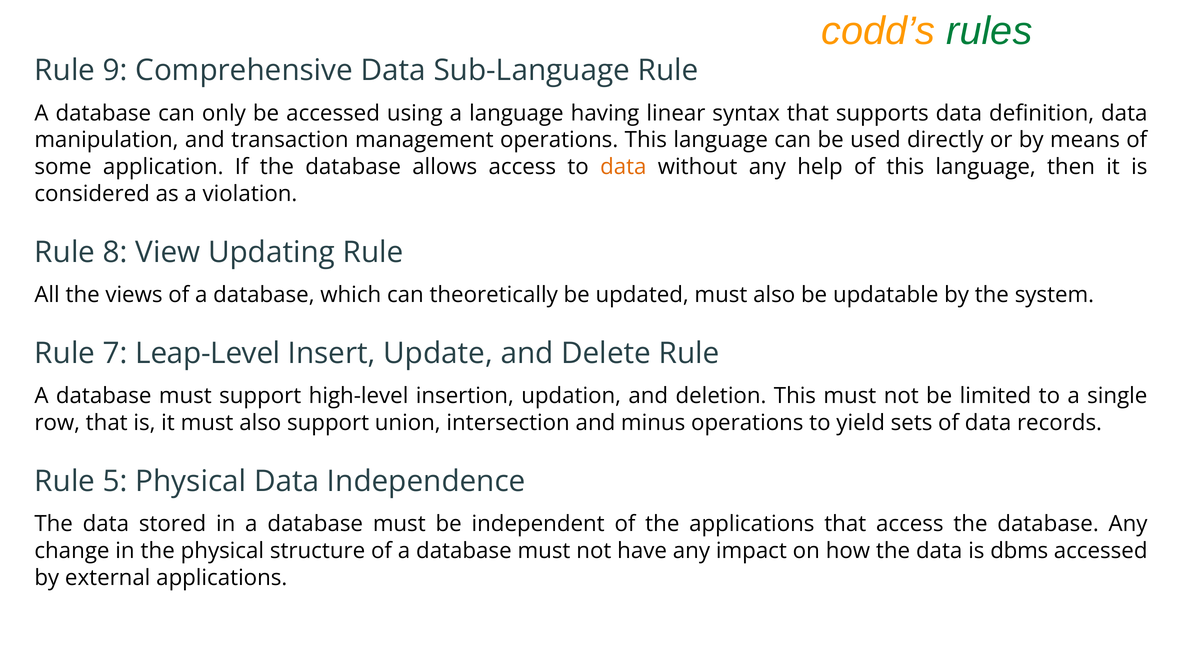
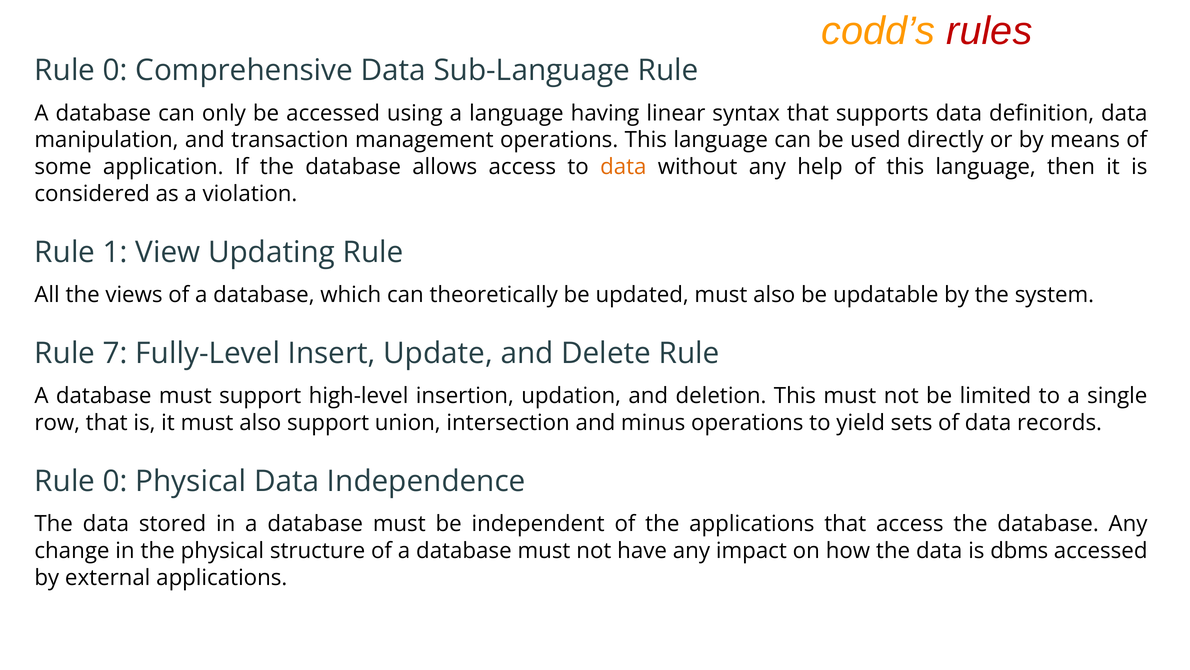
rules colour: green -> red (989, 31)
9: 9 -> 0 (115, 71)
8: 8 -> 1 (115, 252)
Leap-Level: Leap-Level -> Fully-Level (208, 353)
5: 5 -> 0 (115, 481)
